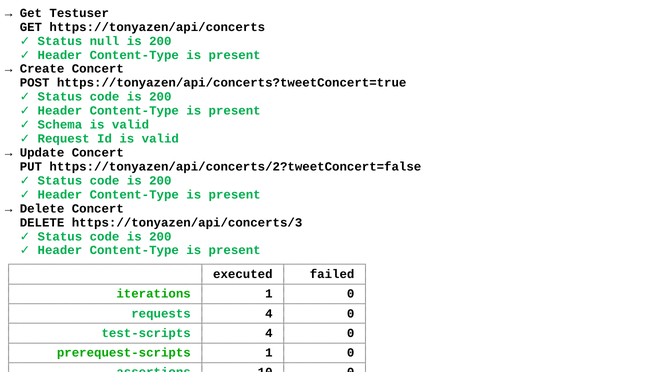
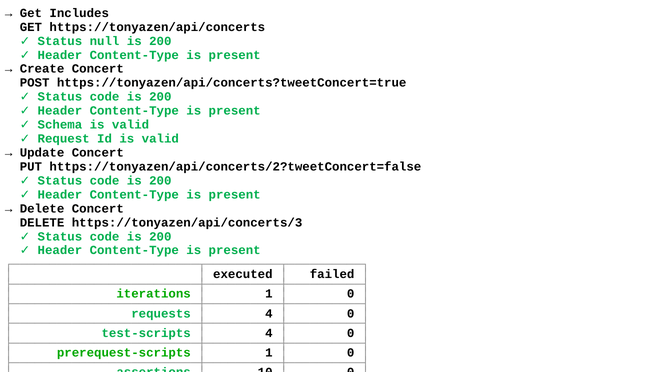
Testuser: Testuser -> Includes (79, 13)
